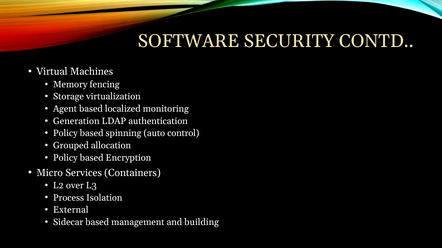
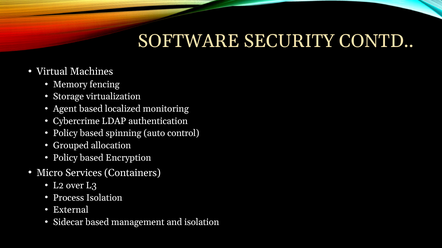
Generation: Generation -> Cybercrime (76, 121)
and building: building -> isolation (202, 223)
